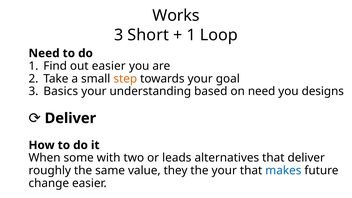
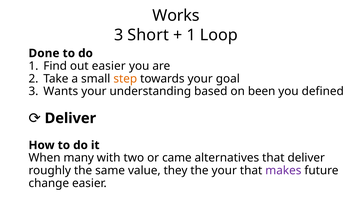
Need: Need -> Done (44, 53)
Basics: Basics -> Wants (61, 91)
on need: need -> been (262, 91)
designs: designs -> defined (323, 91)
some: some -> many (79, 158)
leads: leads -> came (177, 158)
makes colour: blue -> purple (283, 171)
